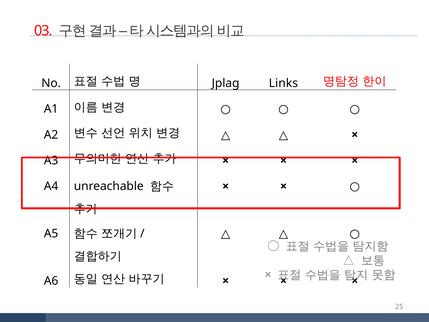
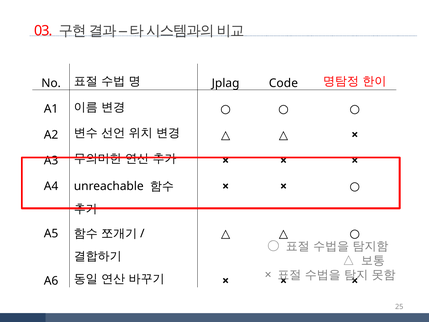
Links: Links -> Code (283, 83)
